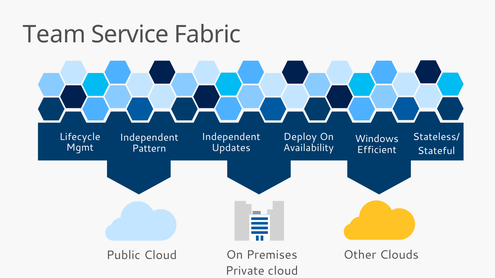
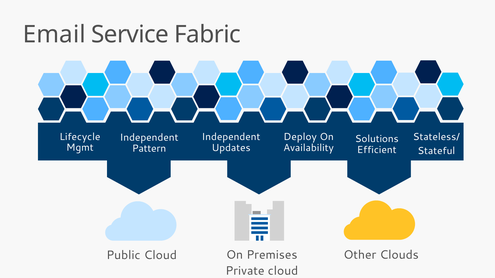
Team: Team -> Email (54, 34)
Windows: Windows -> Solutions (377, 139)
